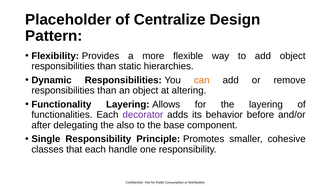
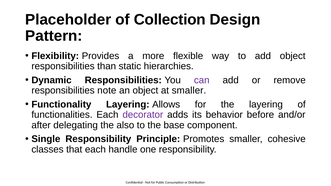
Centralize: Centralize -> Collection (170, 20)
can colour: orange -> purple (202, 80)
than: than -> note (107, 91)
at altering: altering -> smaller (189, 91)
